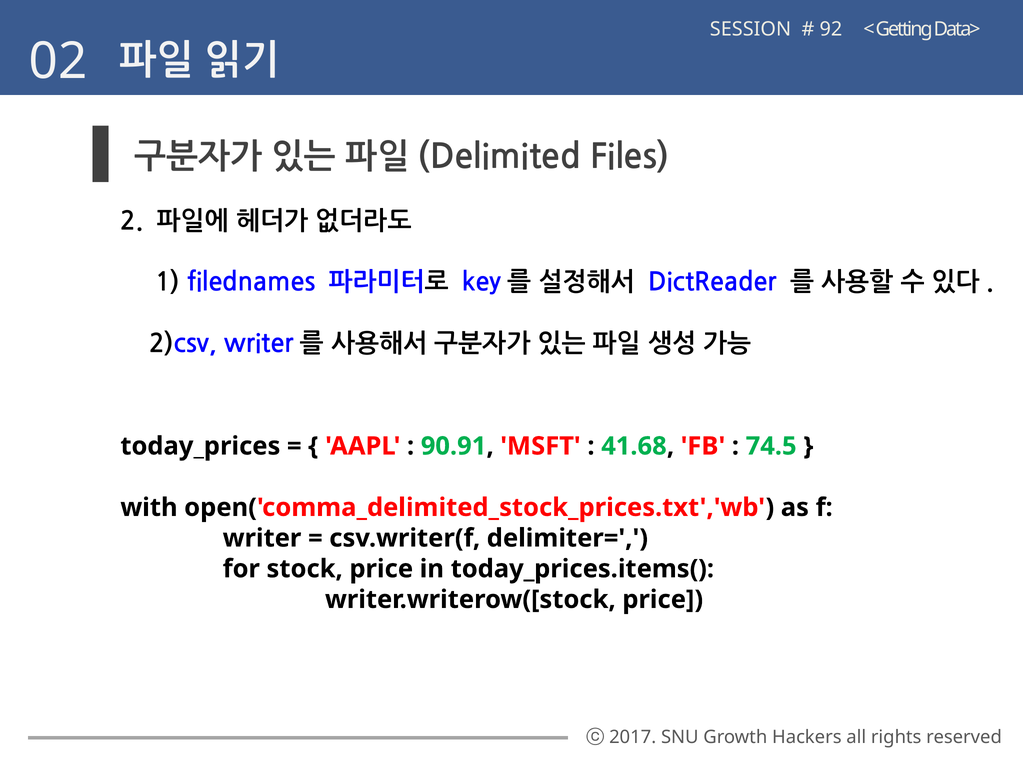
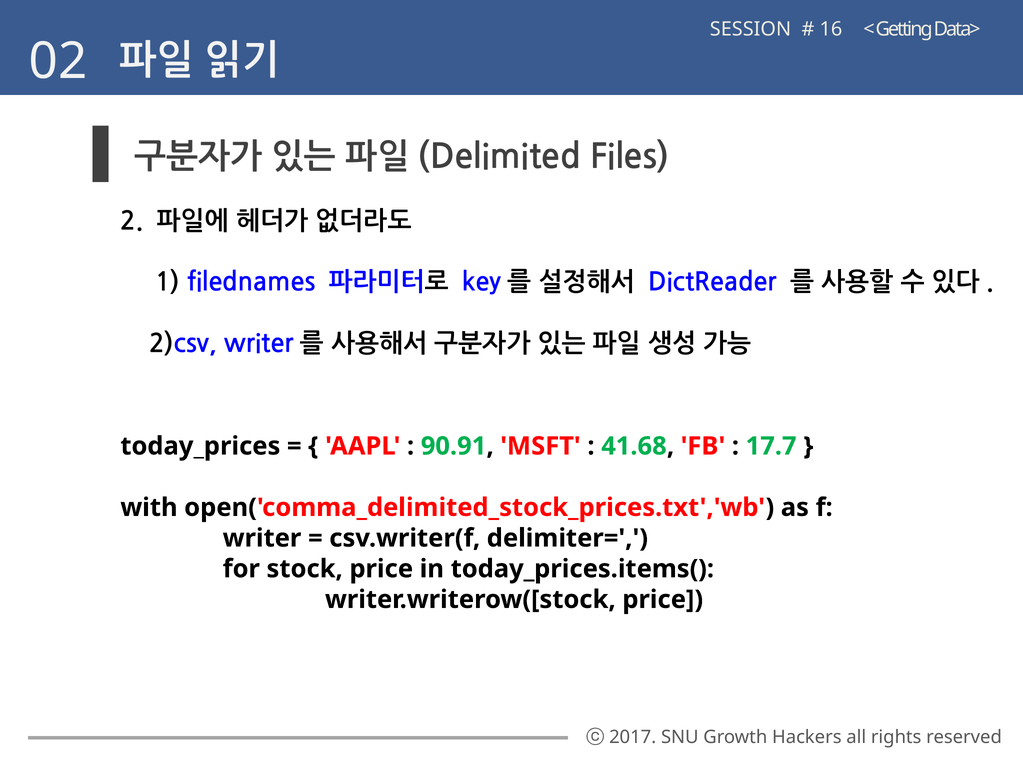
92: 92 -> 16 (831, 29)
74.5: 74.5 -> 17.7 (771, 446)
